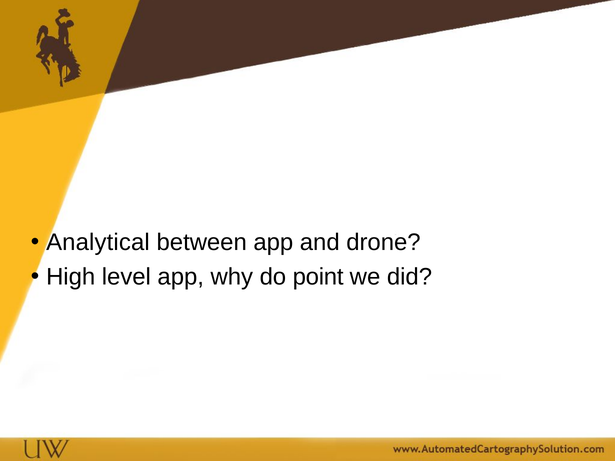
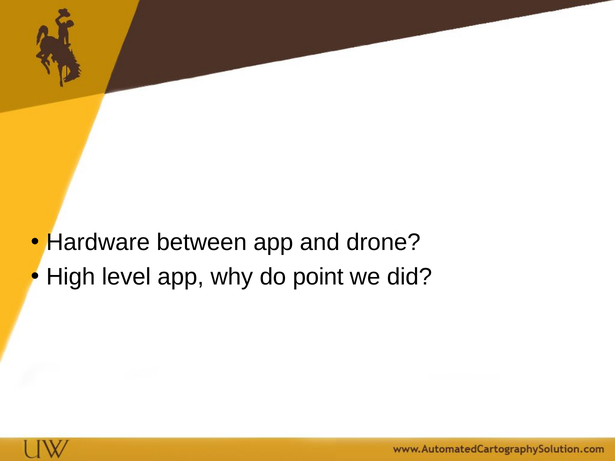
Analytical: Analytical -> Hardware (98, 242)
